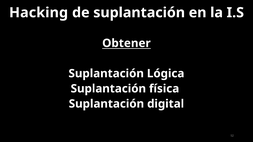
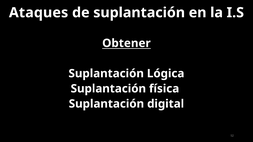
Hacking: Hacking -> Ataques (39, 13)
